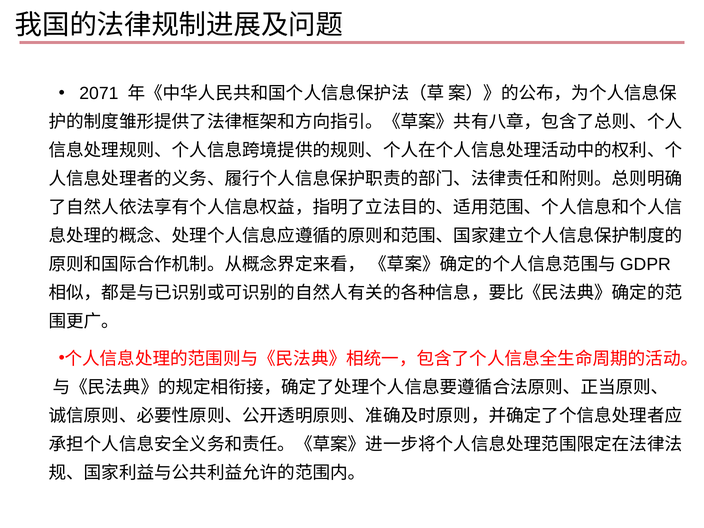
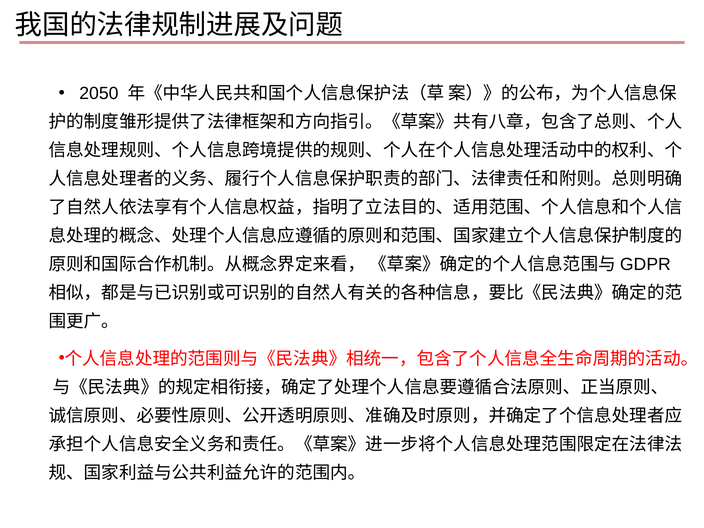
2071: 2071 -> 2050 (99, 94)
